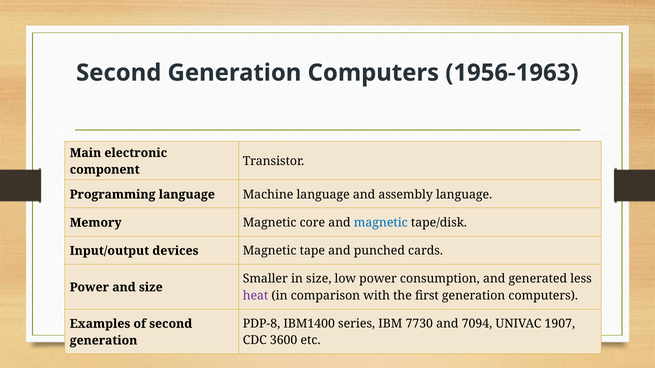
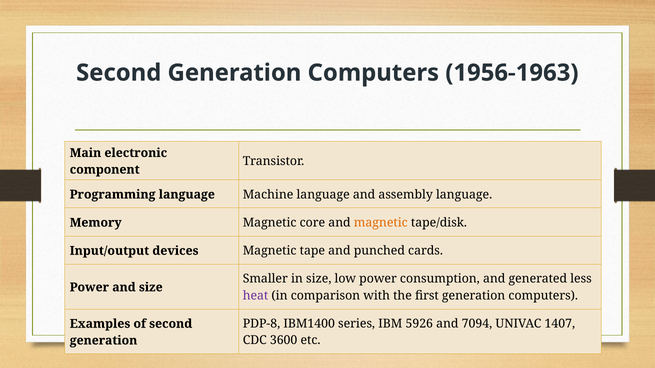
magnetic colour: blue -> orange (381, 223)
7730: 7730 -> 5926 (419, 324)
1907: 1907 -> 1407 (560, 324)
